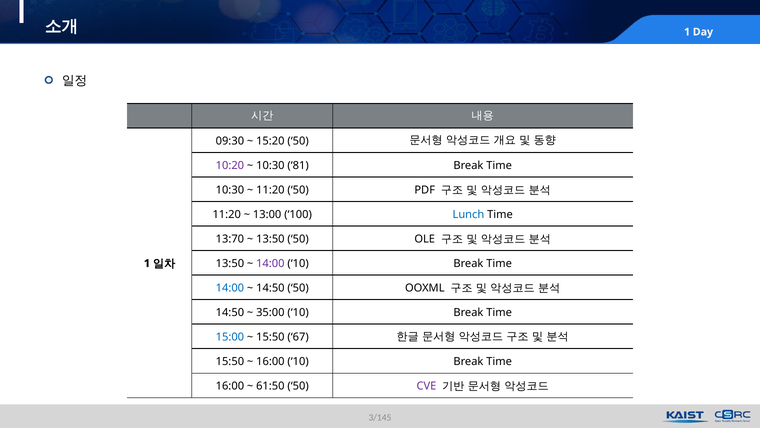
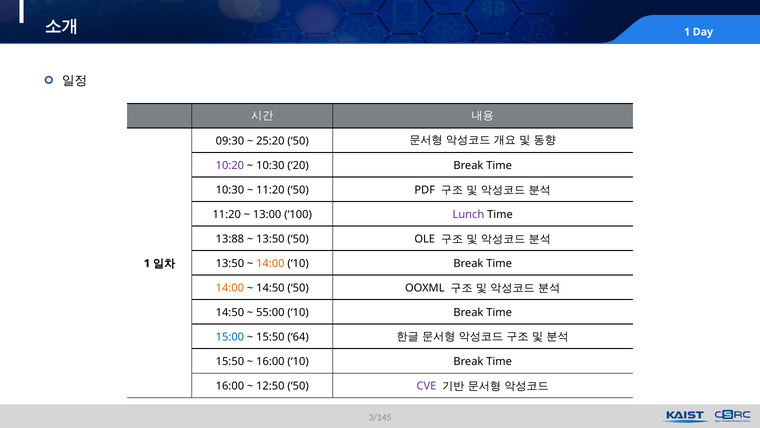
15:20: 15:20 -> 25:20 (270, 141)
81: 81 -> 20 (298, 165)
Lunch colour: blue -> purple (468, 214)
13:70: 13:70 -> 13:88 (230, 239)
14:00 colour: purple -> orange (270, 263)
14:00 colour: blue -> orange (230, 288)
35:00: 35:00 -> 55:00 (270, 312)
67: 67 -> 64 (298, 337)
61:50: 61:50 -> 12:50 (270, 386)
